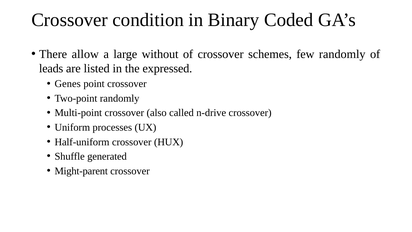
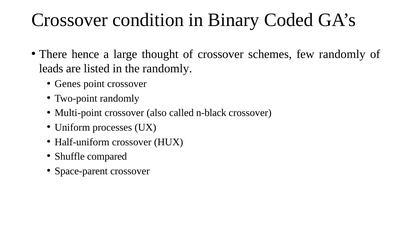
allow: allow -> hence (85, 54)
without: without -> thought (160, 54)
the expressed: expressed -> randomly (167, 68)
n‐drive: n‐drive -> n‐black (211, 113)
generated: generated -> compared (107, 156)
Might‐parent: Might‐parent -> Space‐parent (81, 171)
